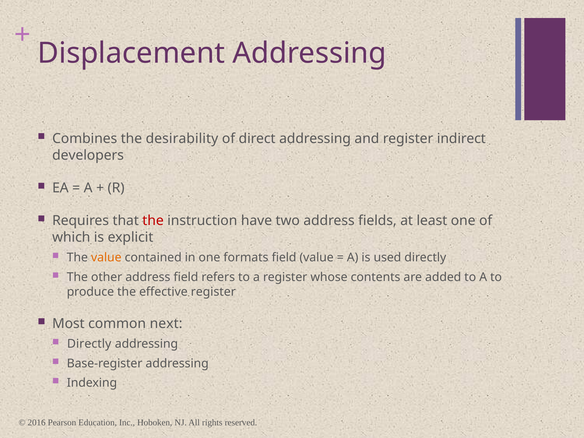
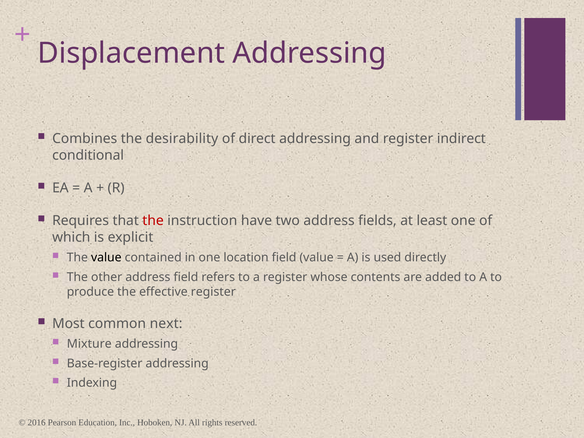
developers: developers -> conditional (88, 155)
value colour: orange -> black (106, 258)
formats: formats -> location (246, 258)
Directly: Directly -> Mixture (89, 344)
